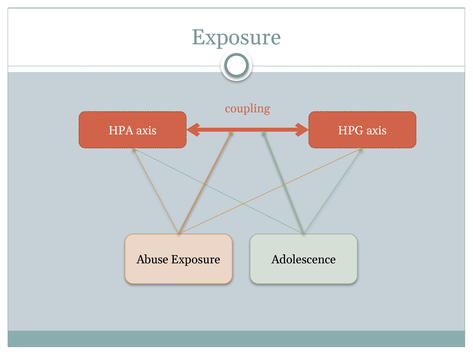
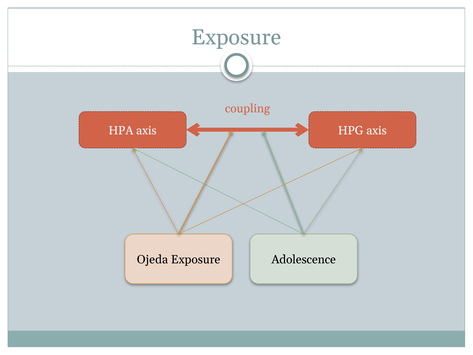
Abuse: Abuse -> Ojeda (152, 260)
